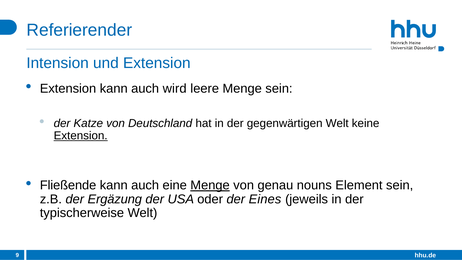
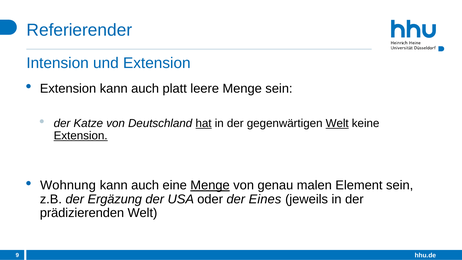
wird: wird -> platt (175, 89)
hat underline: none -> present (204, 123)
Welt underline: none -> present (337, 123)
Fließende: Fließende -> Wohnung (68, 185)
nouns: nouns -> malen (314, 185)
typischerweise: typischerweise -> prädizierenden (82, 213)
